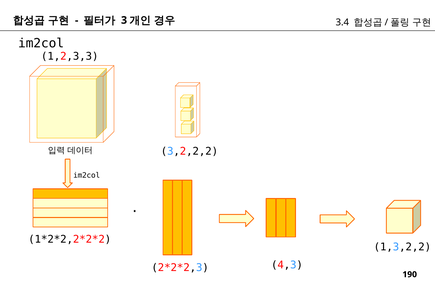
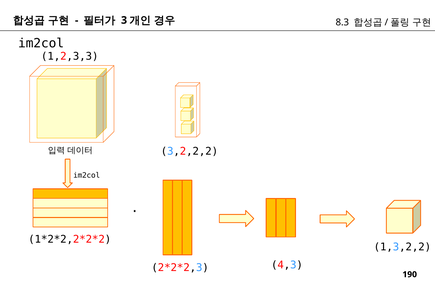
3.4: 3.4 -> 8.3 (342, 22)
